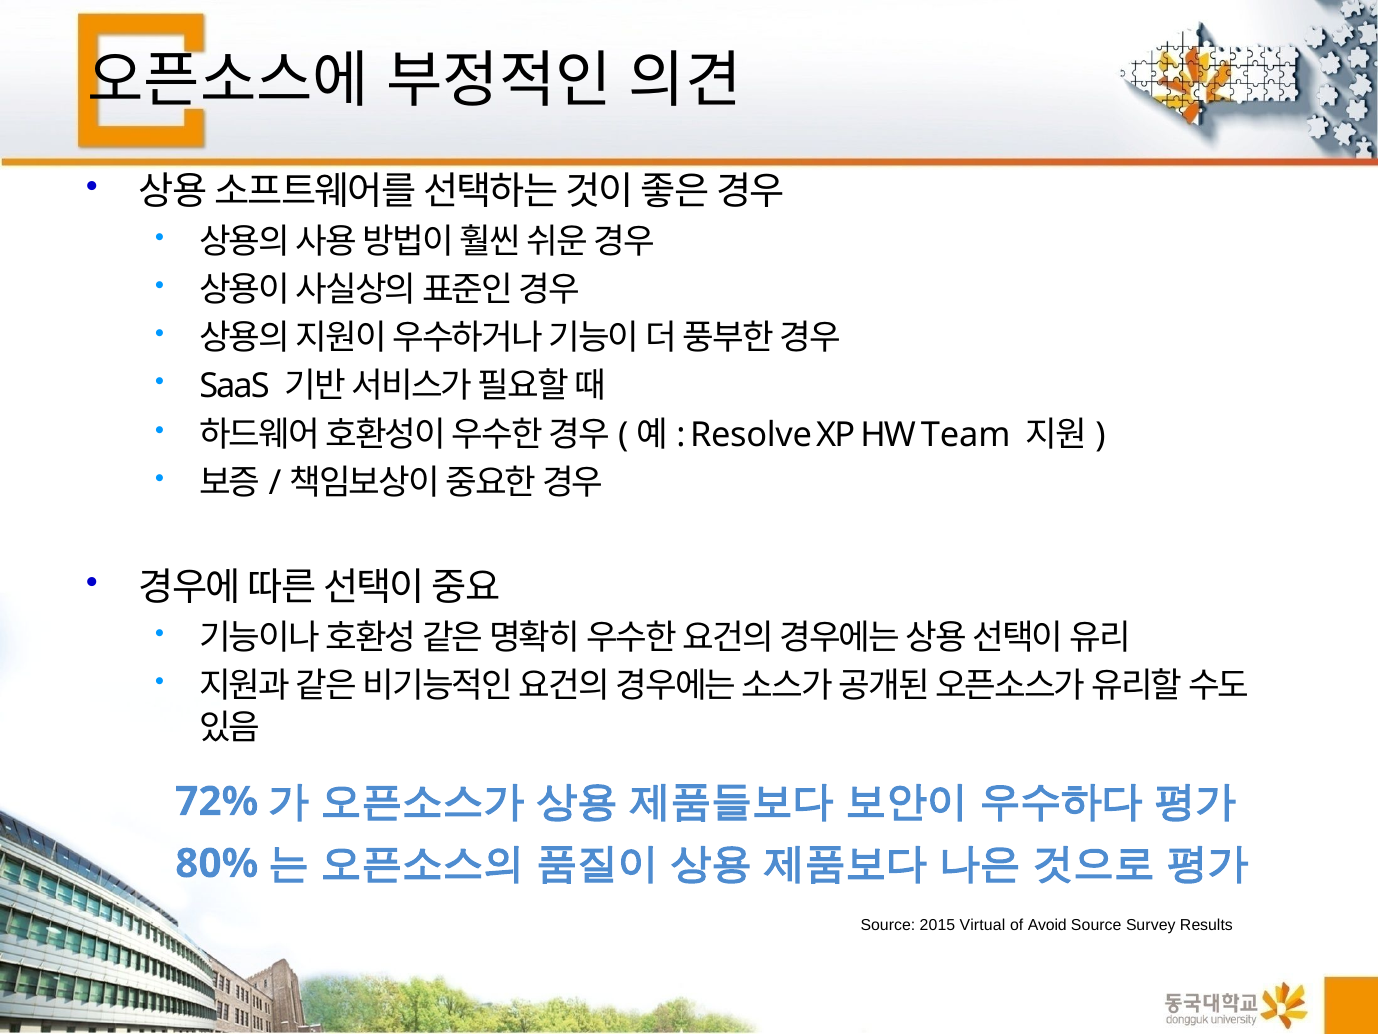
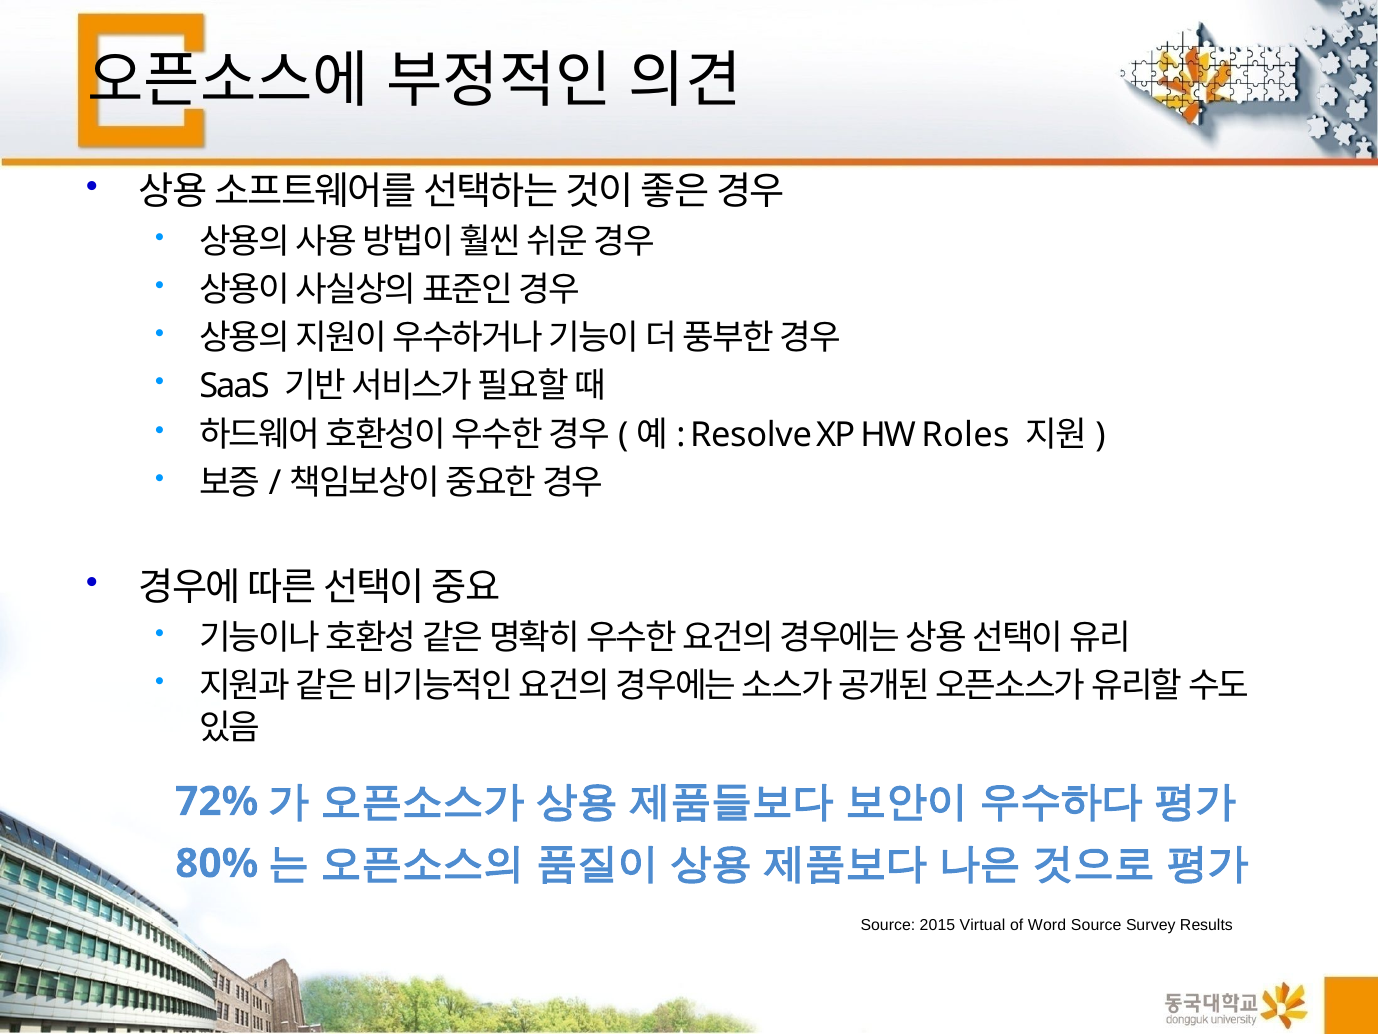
Team: Team -> Roles (965, 434)
Avoid: Avoid -> Word (1047, 925)
